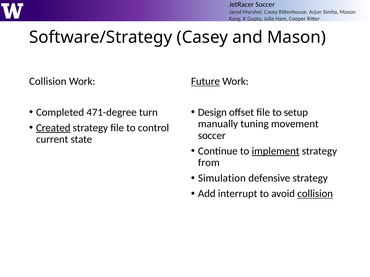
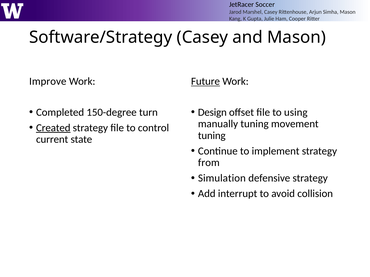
Collision: Collision -> Improve (48, 81)
471-degree: 471-degree -> 150-degree (112, 113)
setup: setup -> using (296, 113)
soccer: soccer -> tuning (212, 136)
implement underline: present -> none (276, 151)
collision underline: present -> none (315, 194)
